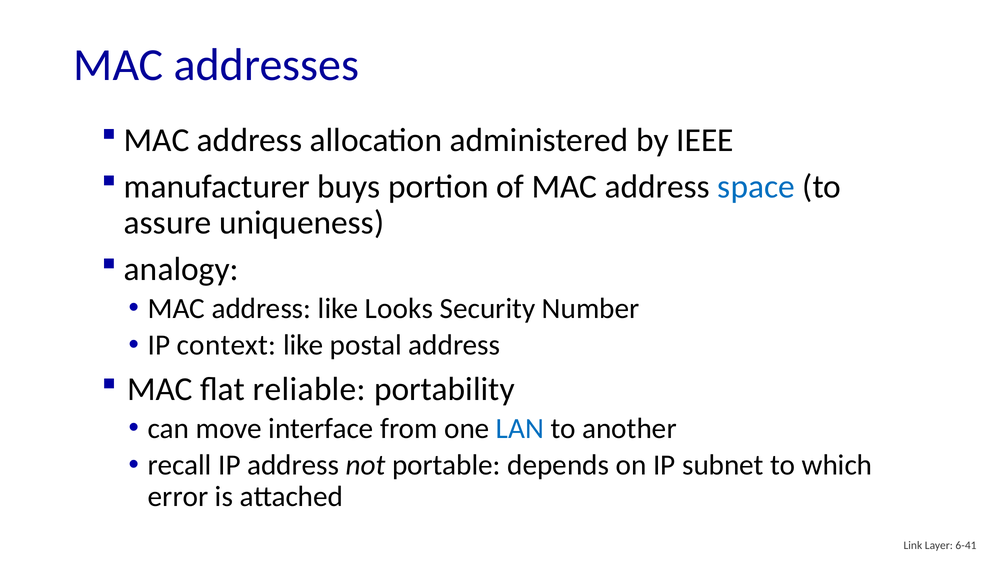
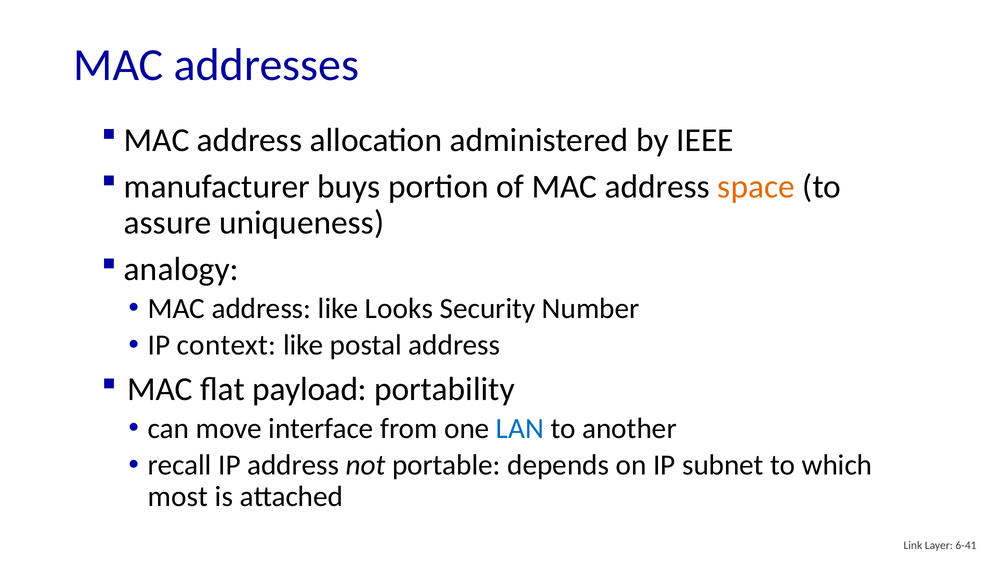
space colour: blue -> orange (756, 187)
reliable: reliable -> payload (310, 390)
error: error -> most (178, 497)
